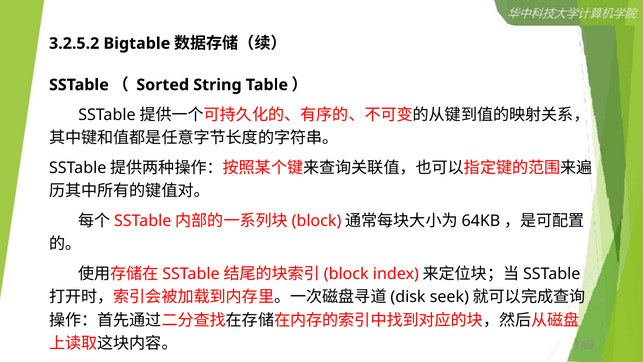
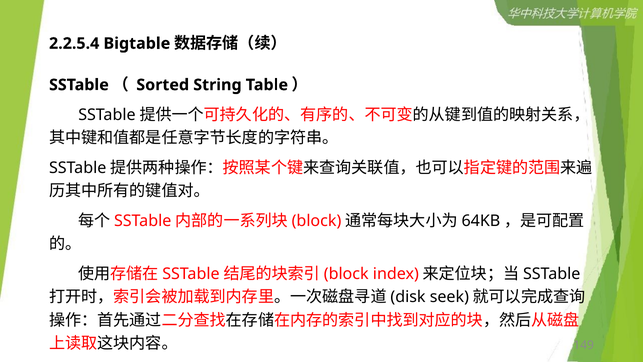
3.2.5.2: 3.2.5.2 -> 2.2.5.4 (74, 43)
